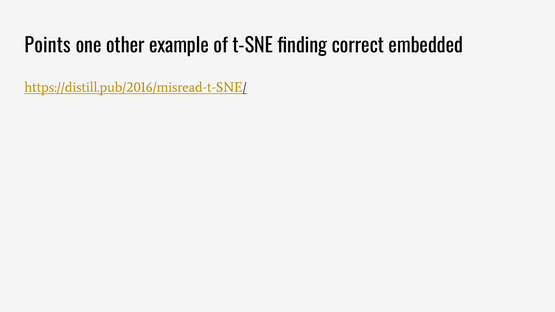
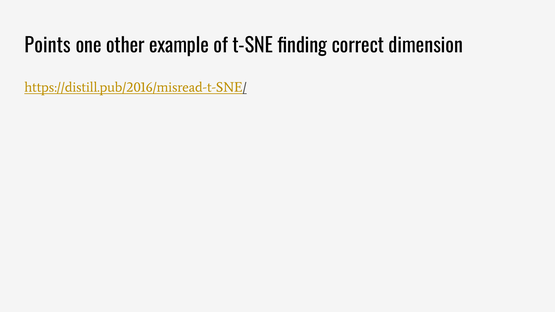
embedded: embedded -> dimension (426, 46)
